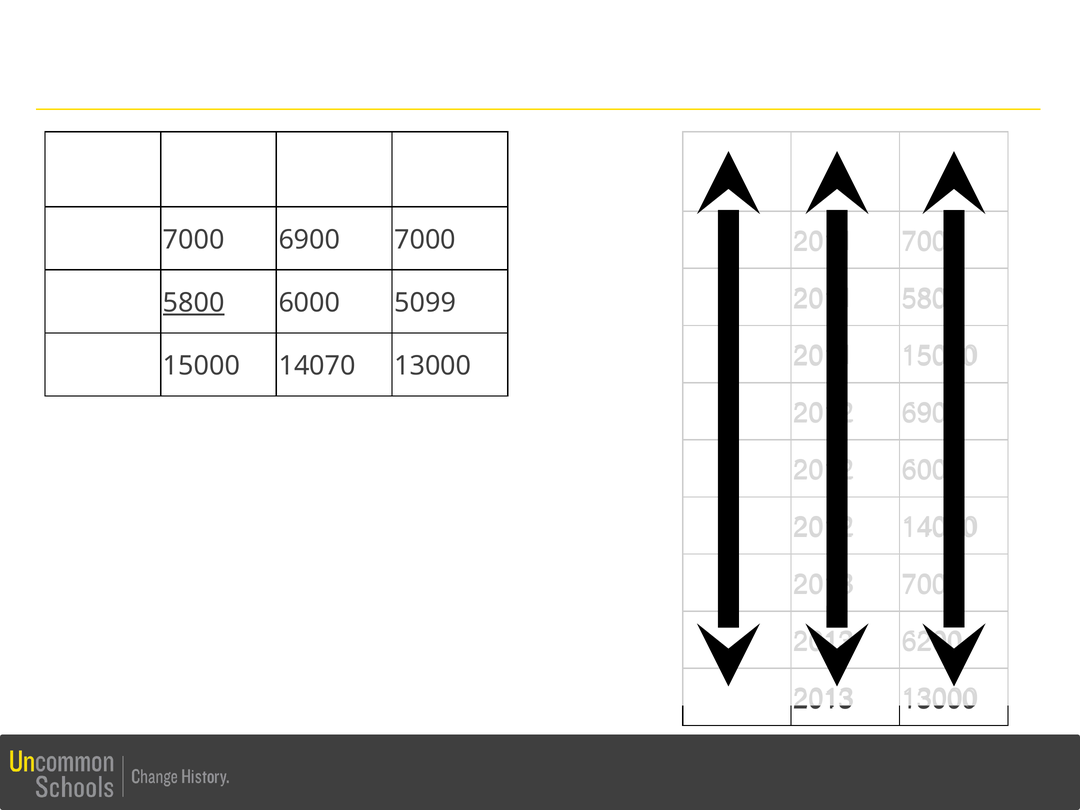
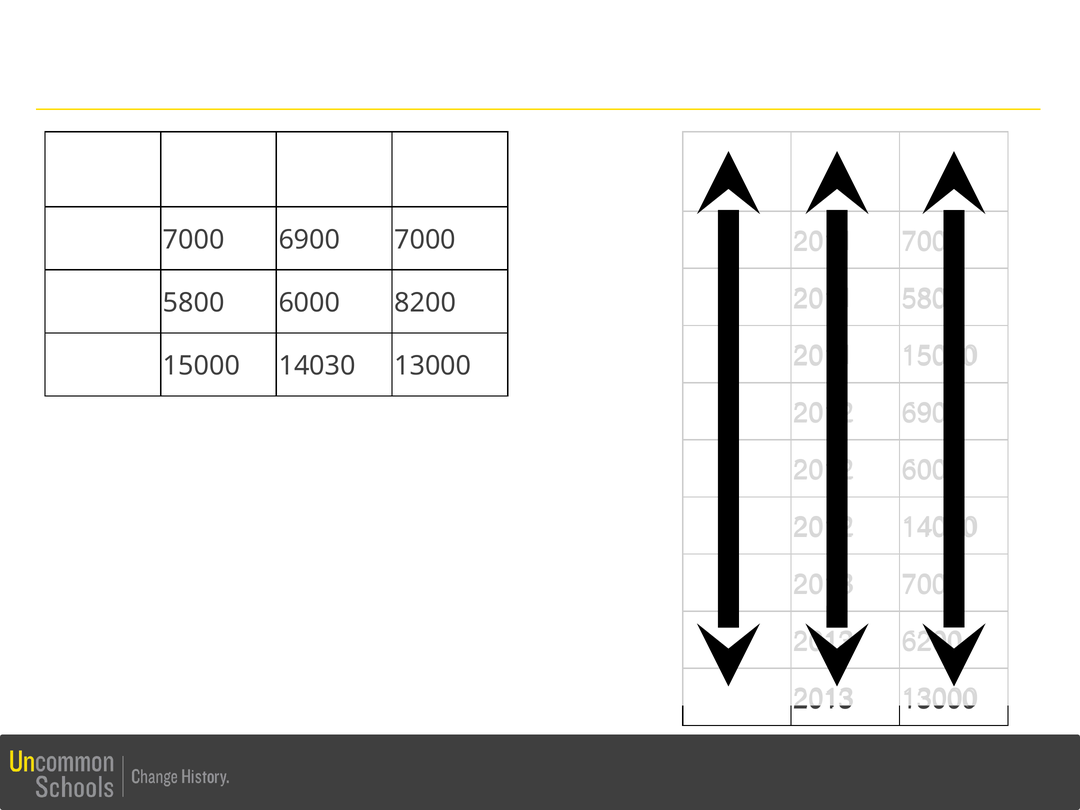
5800 underline: present -> none (194, 303)
5099: 5099 -> 8200 (425, 303)
14070: 14070 -> 14030 (317, 366)
